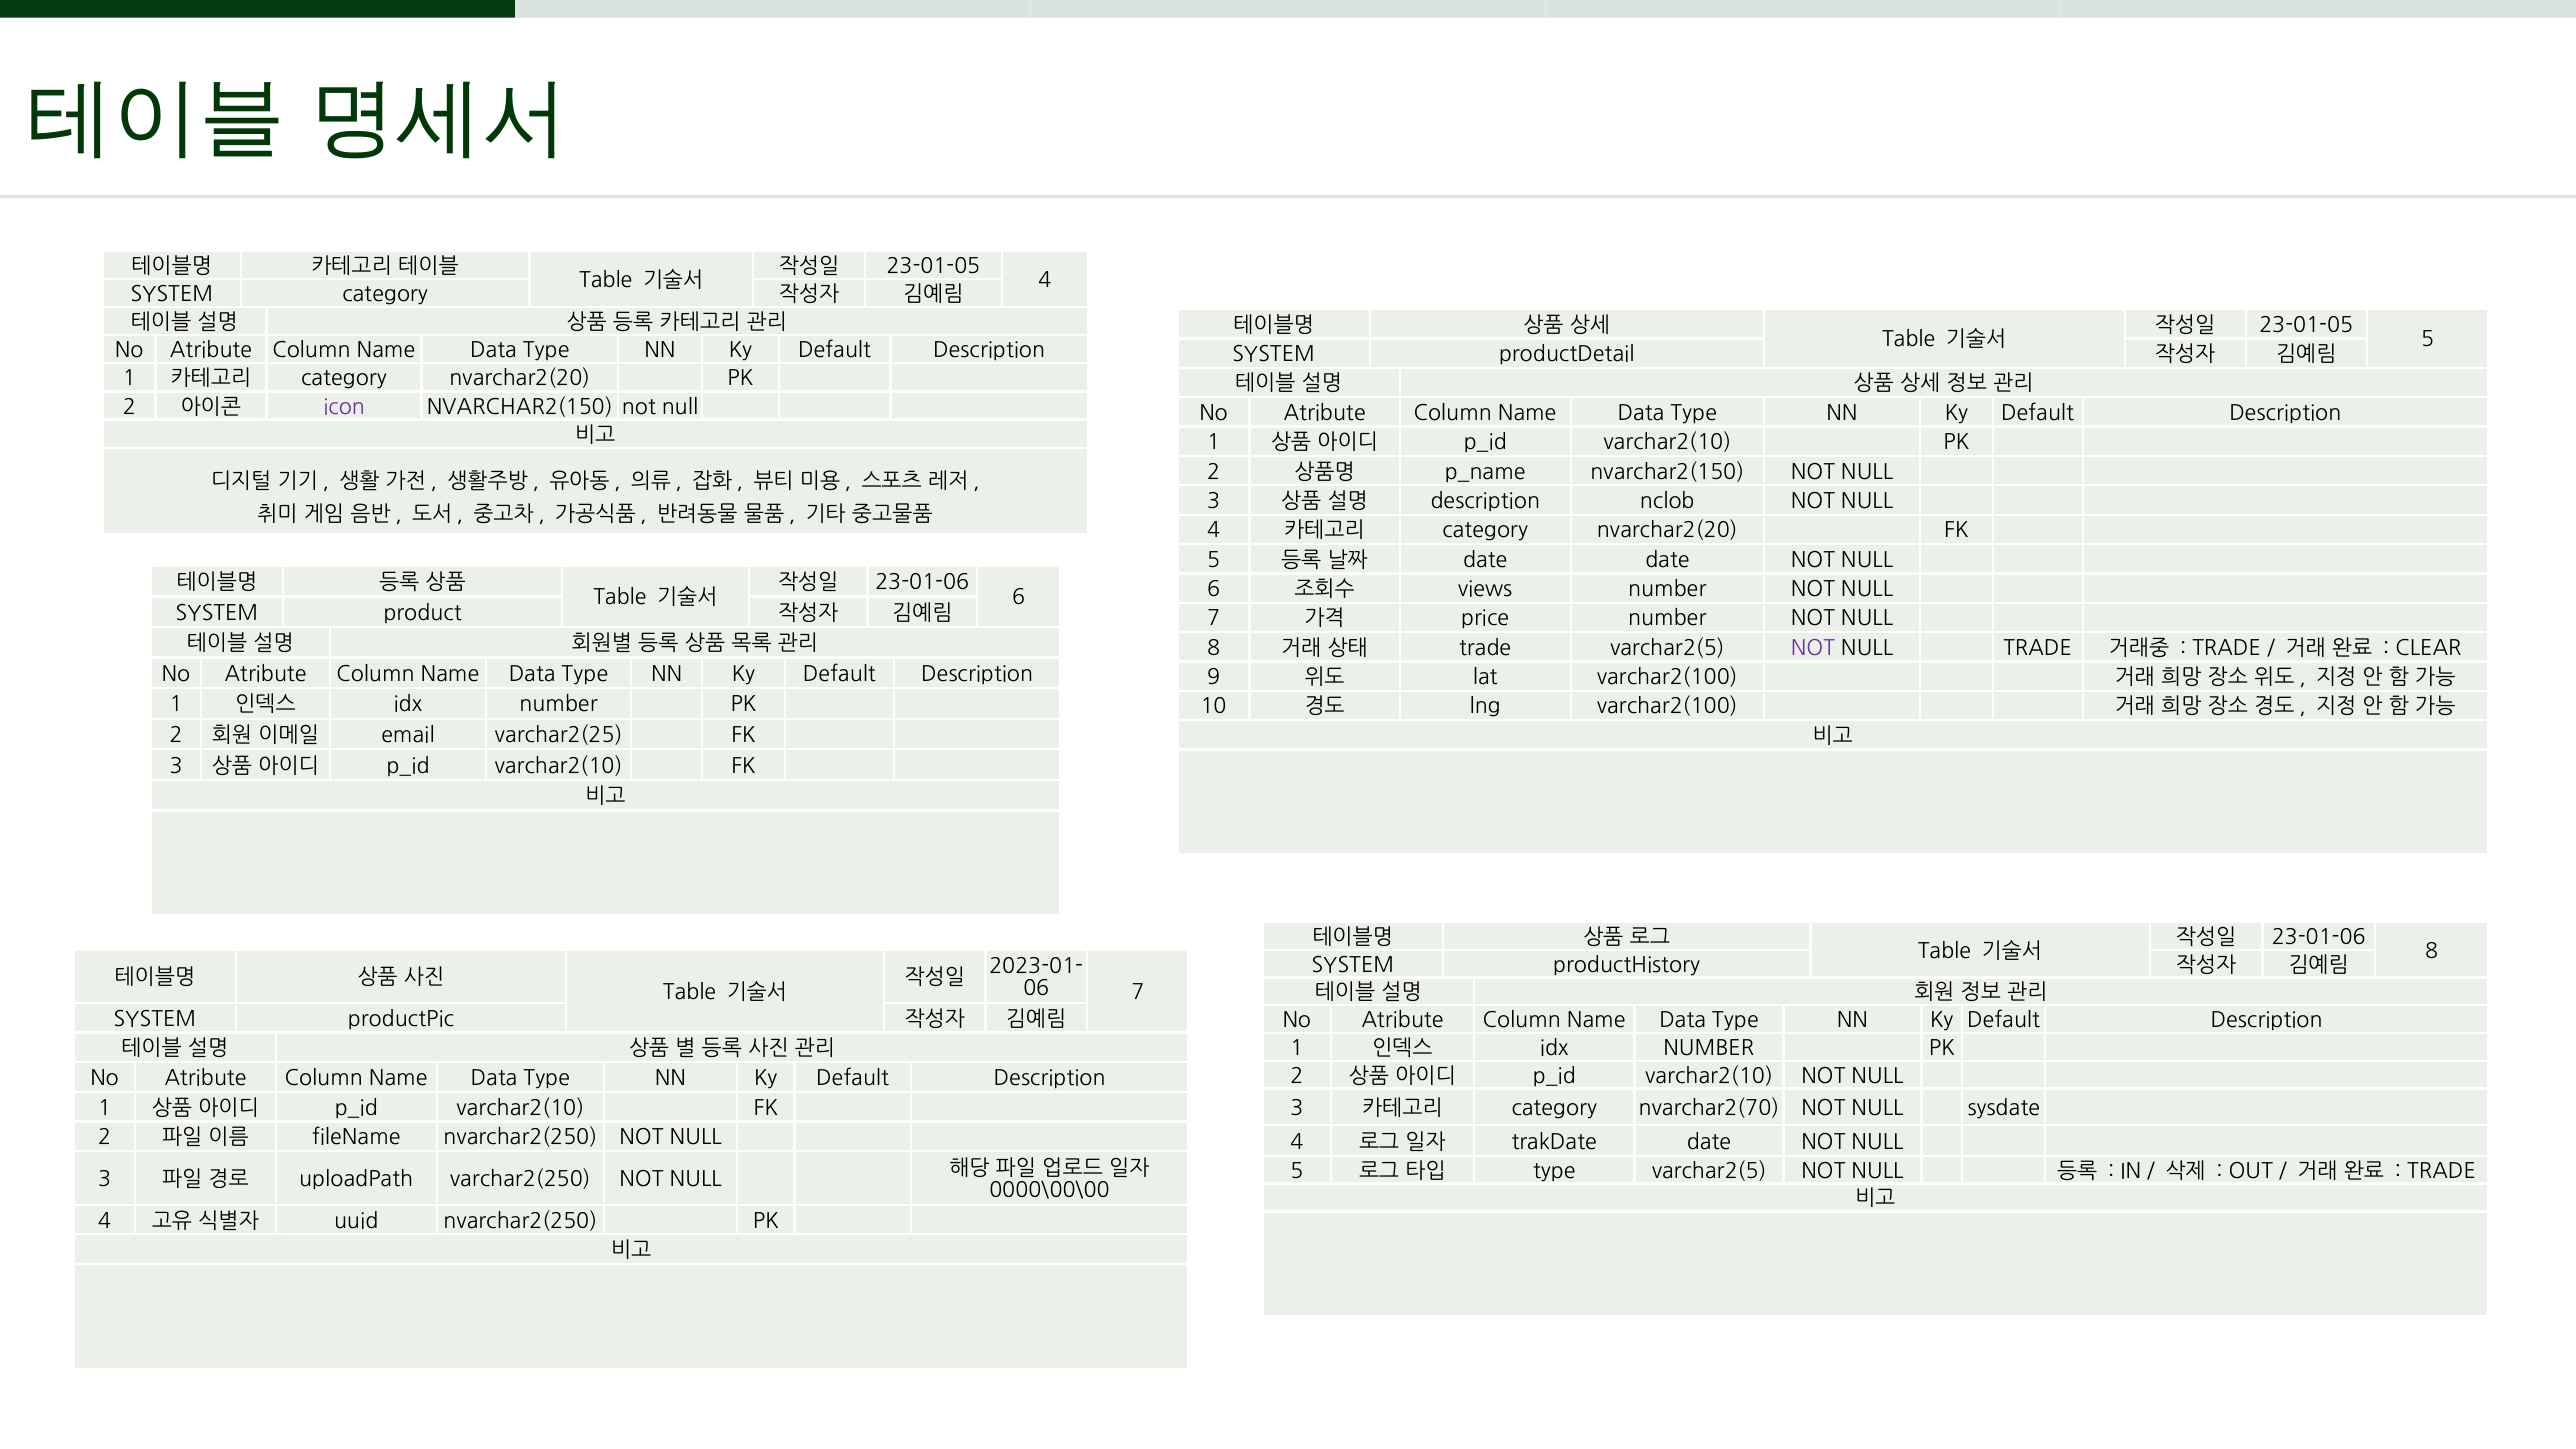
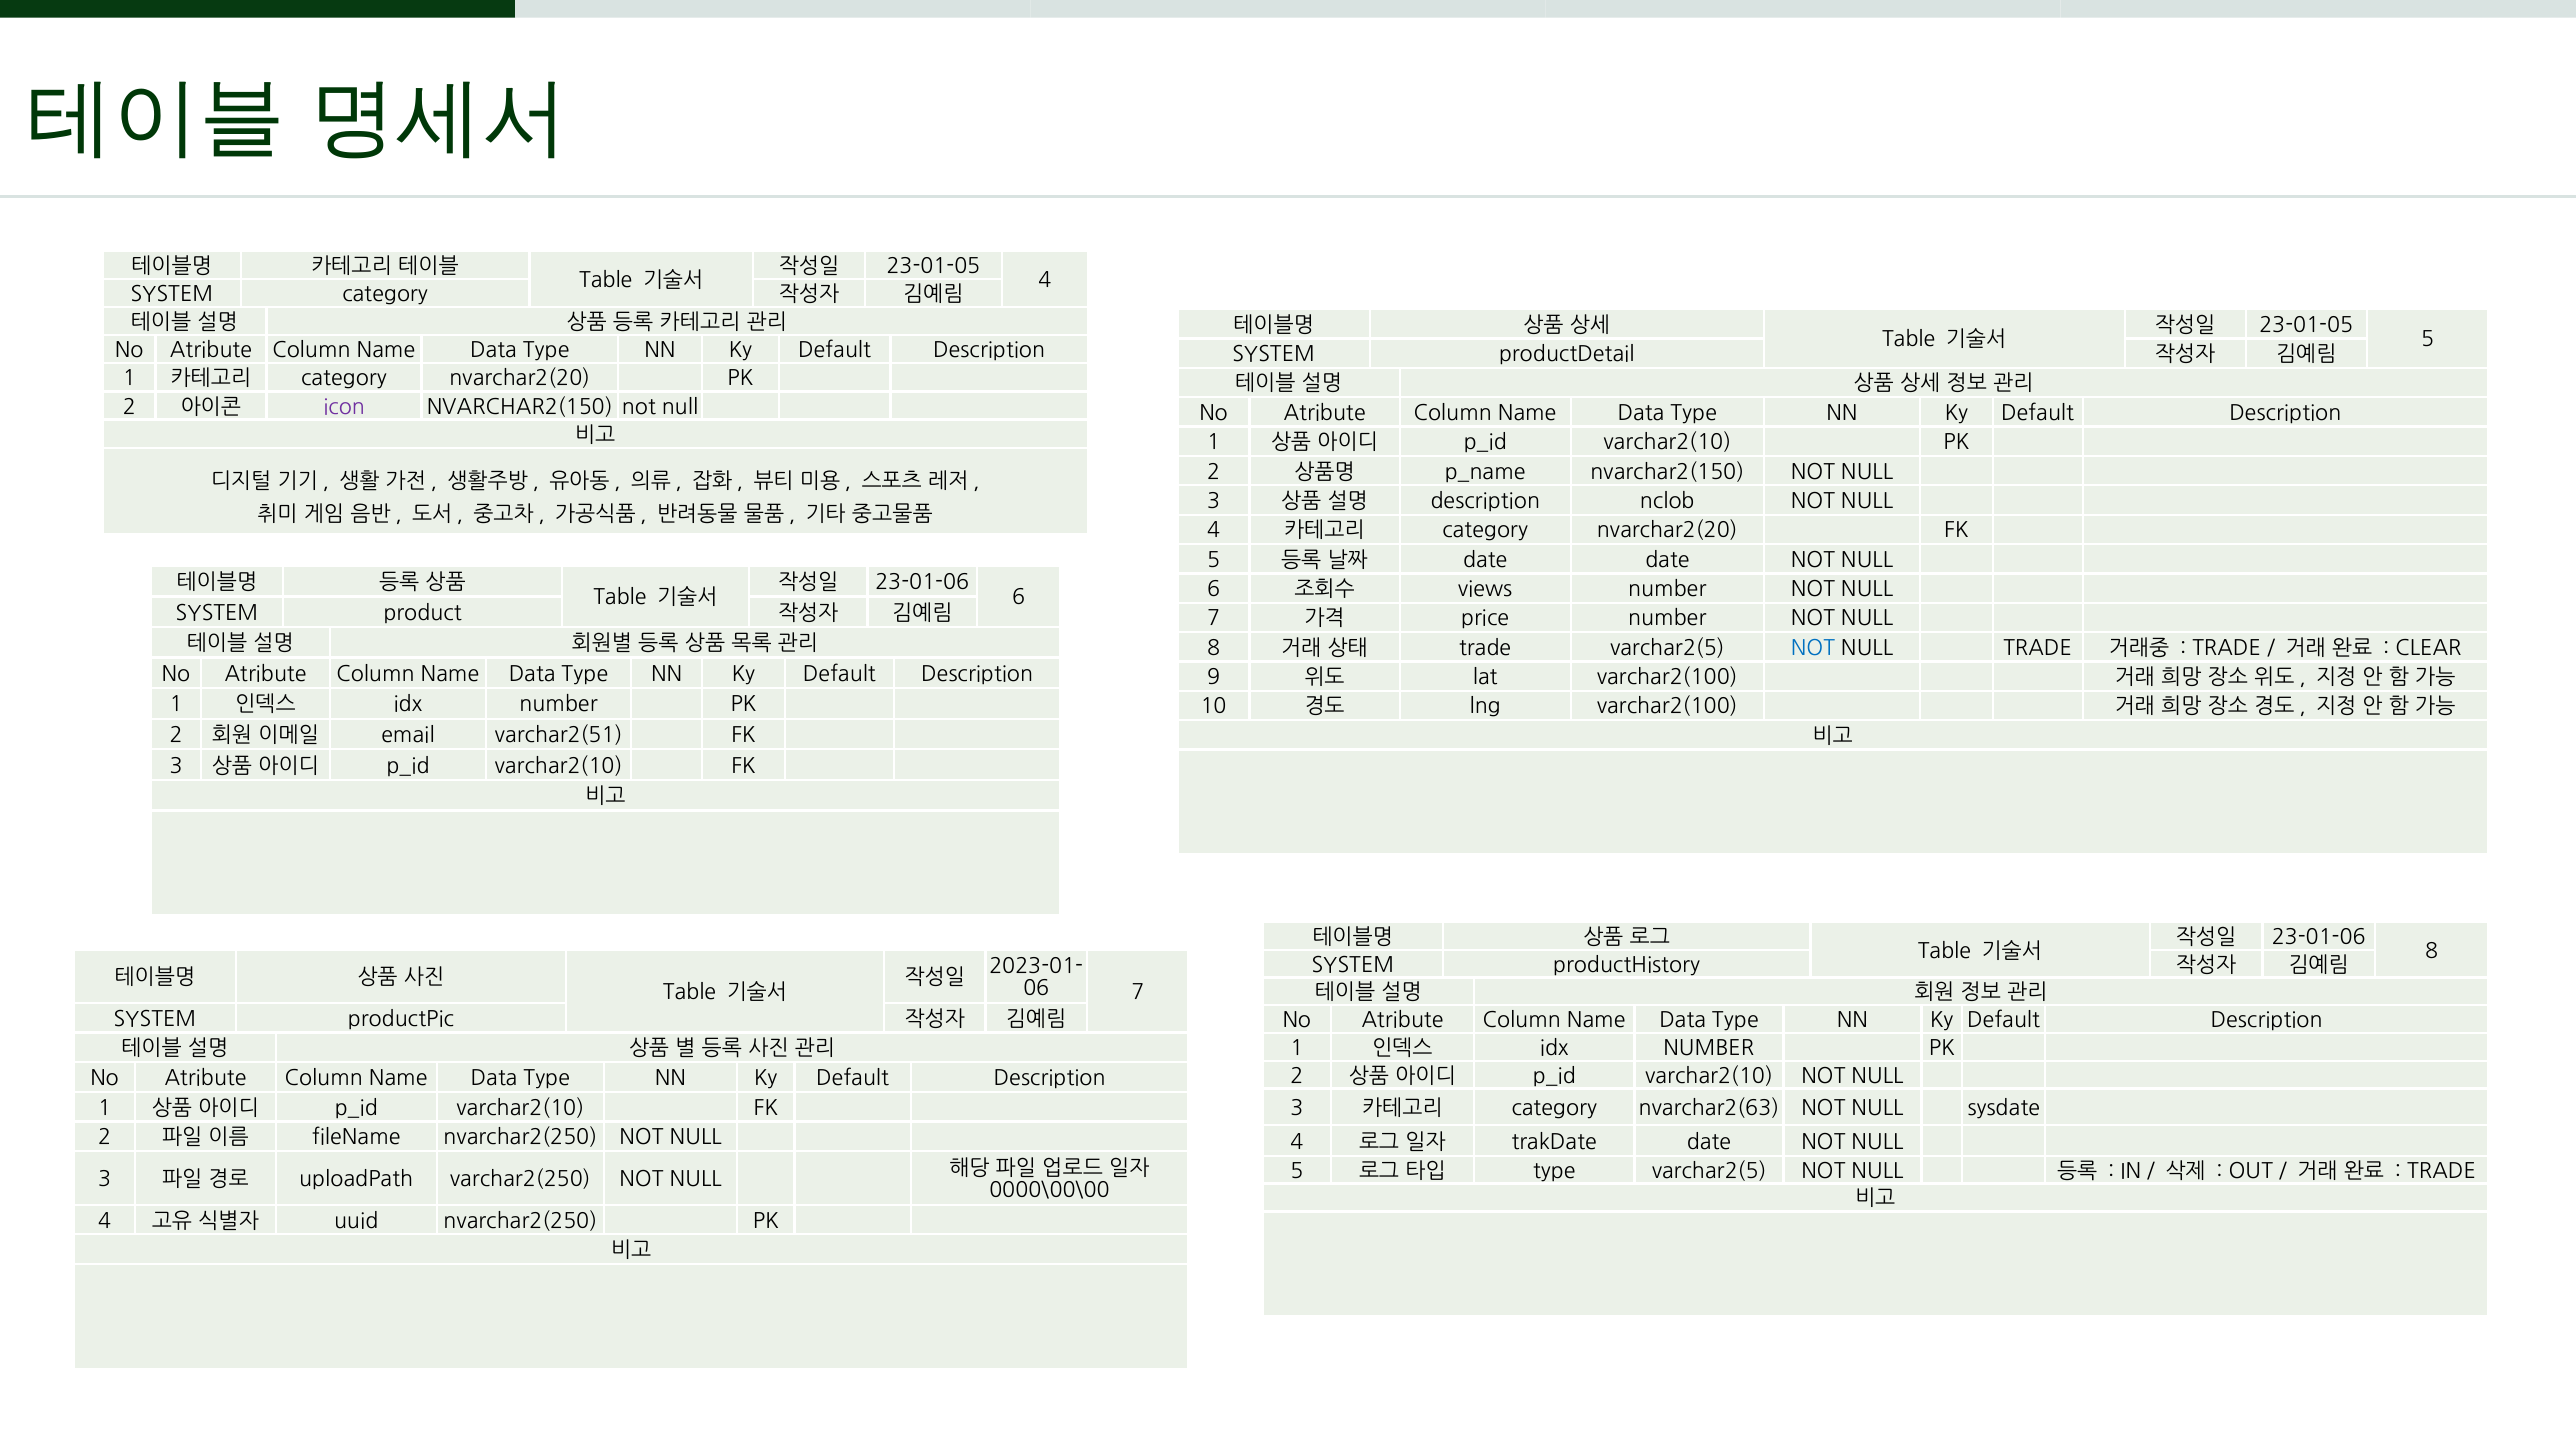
NOT colour: purple -> blue (1813, 648)
varchar2(25: varchar2(25 -> varchar2(51 (558, 735)
nvarchar2(70: nvarchar2(70 -> nvarchar2(63 (1709, 1108)
